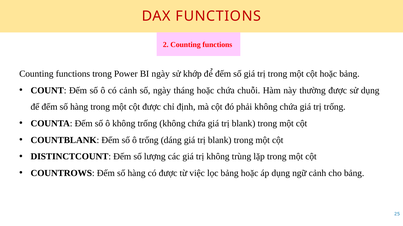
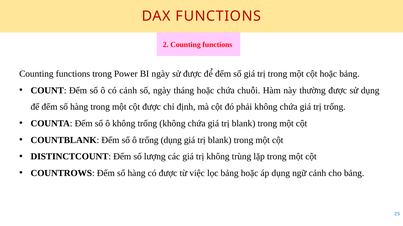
sử khớp: khớp -> được (192, 74)
trống dáng: dáng -> dụng (171, 140)
